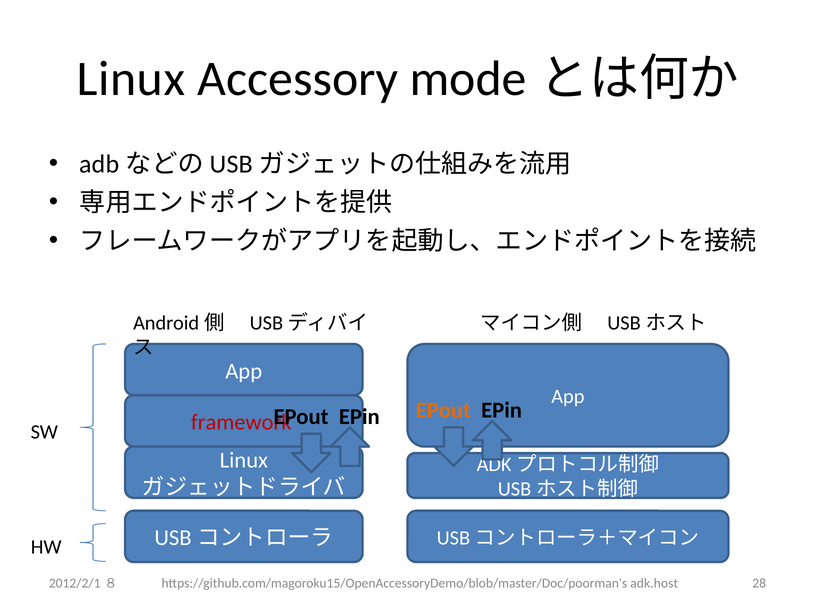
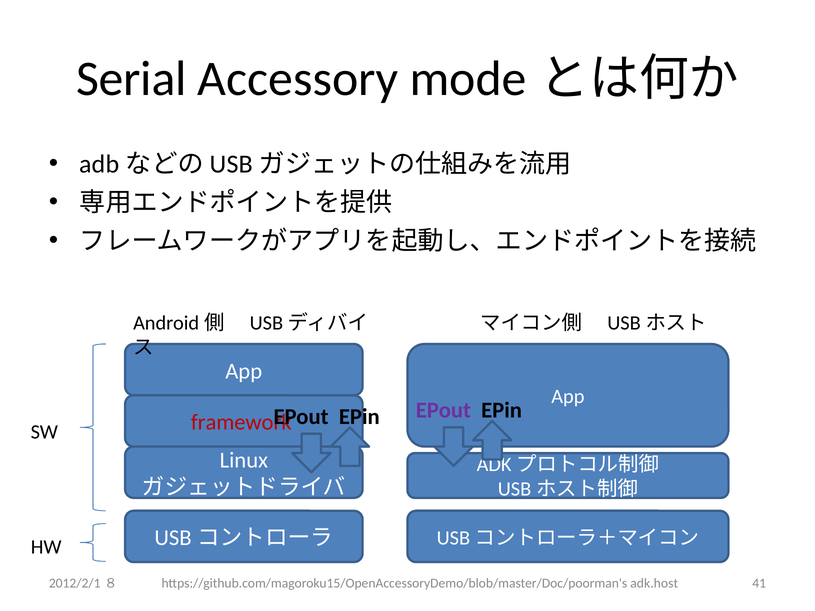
Linux: Linux -> Serial (131, 79)
EPout colour: orange -> purple (443, 410)
28: 28 -> 41 (759, 584)
